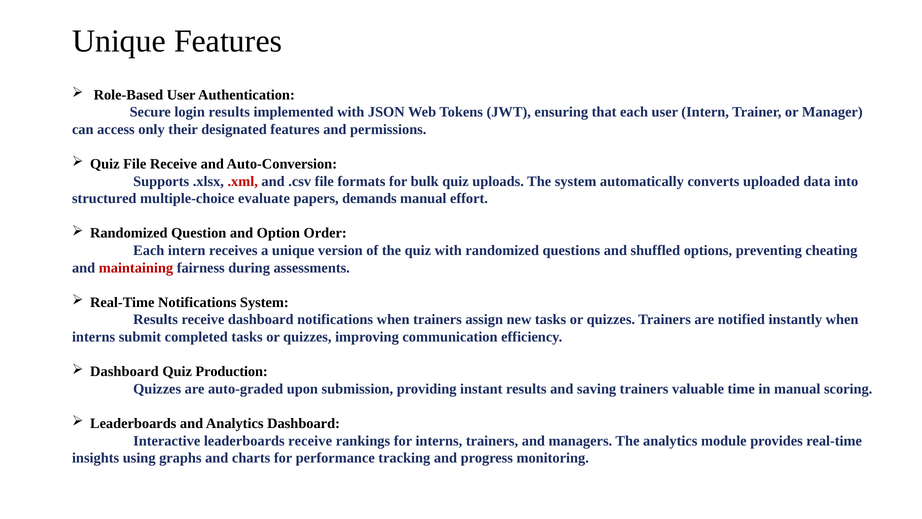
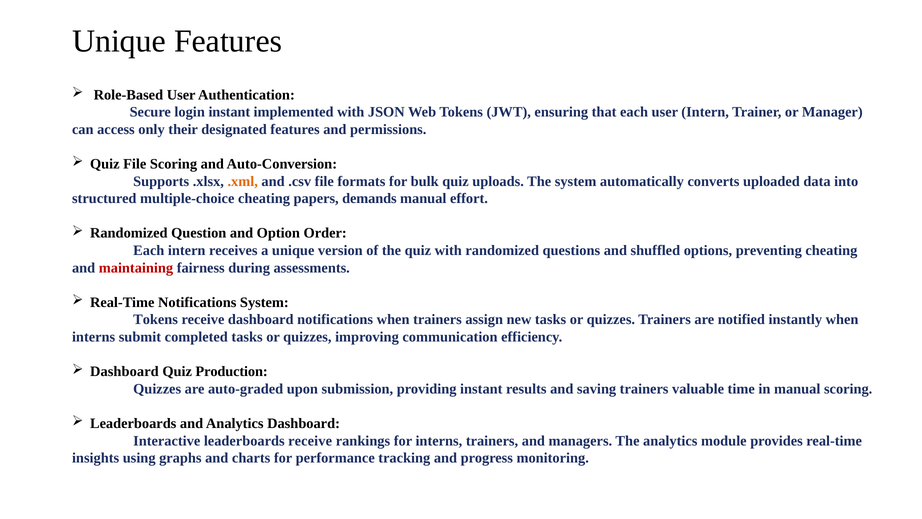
login results: results -> instant (229, 112)
File Receive: Receive -> Scoring (173, 164)
.xml colour: red -> orange (243, 181)
multiple-choice evaluate: evaluate -> cheating (264, 198)
Results: Results -> Tokens (156, 319)
